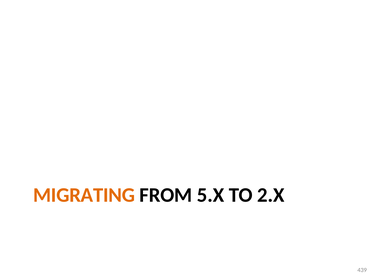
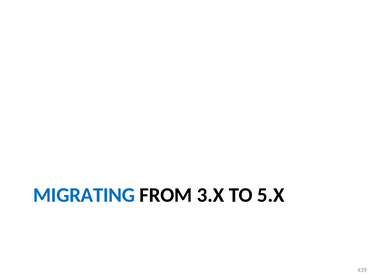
MIGRATING colour: orange -> blue (84, 195)
5.X: 5.X -> 3.X (211, 195)
2.X: 2.X -> 5.X (271, 195)
